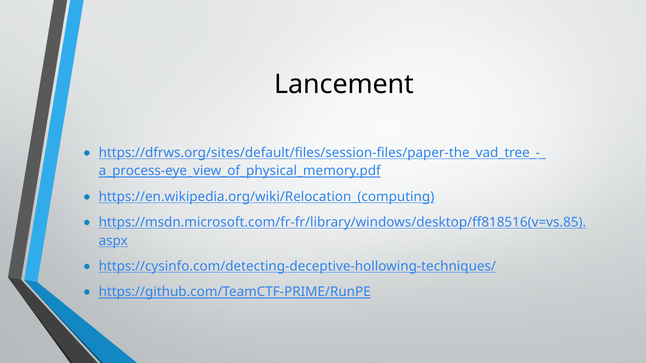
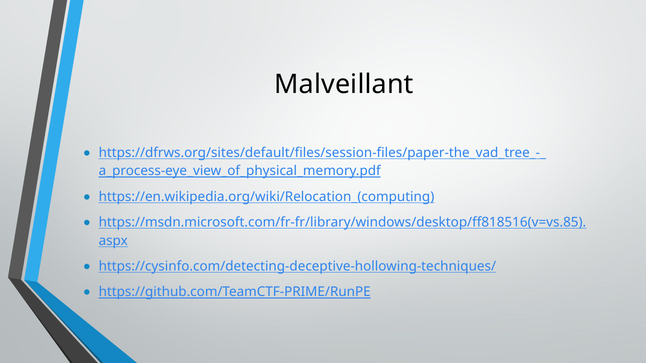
Lancement: Lancement -> Malveillant (344, 85)
